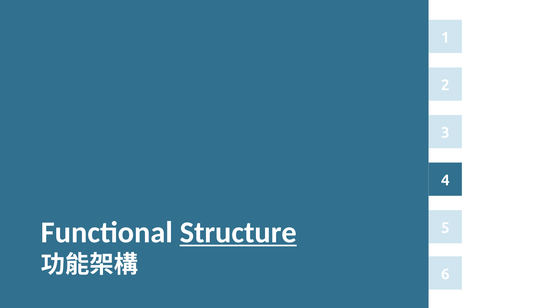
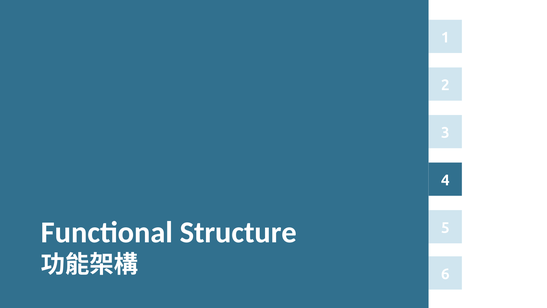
Structure underline: present -> none (238, 232)
